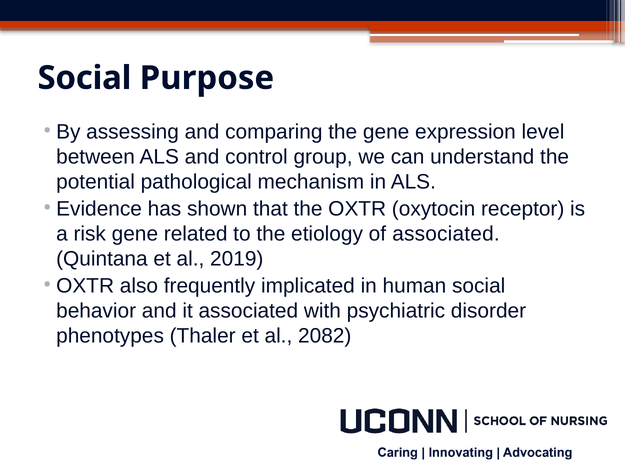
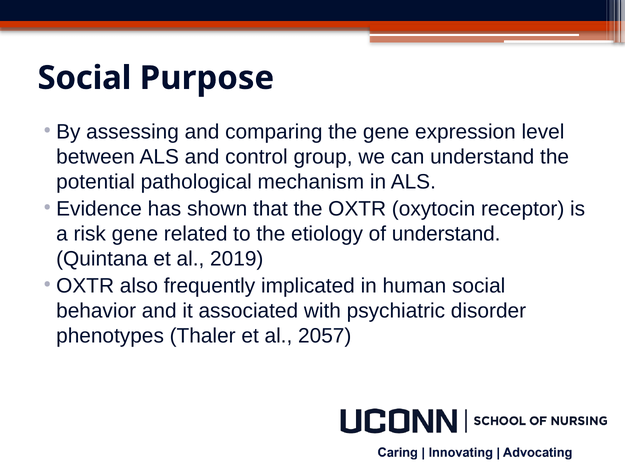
of associated: associated -> understand (446, 234)
2082: 2082 -> 2057 (325, 335)
